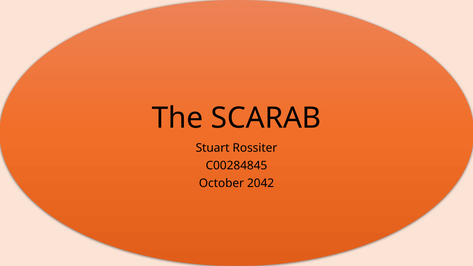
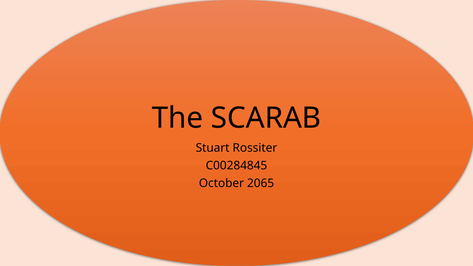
2042: 2042 -> 2065 (261, 183)
